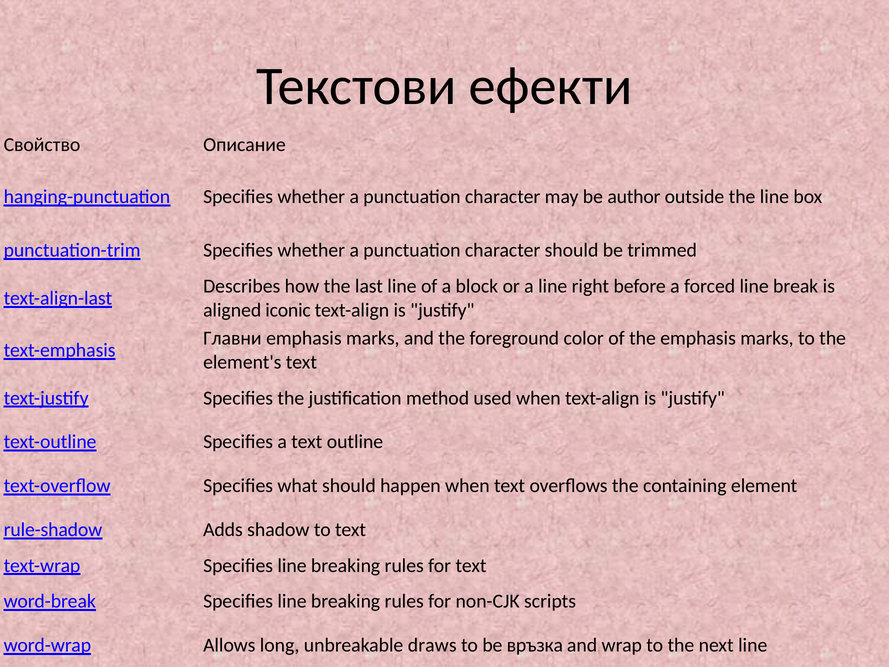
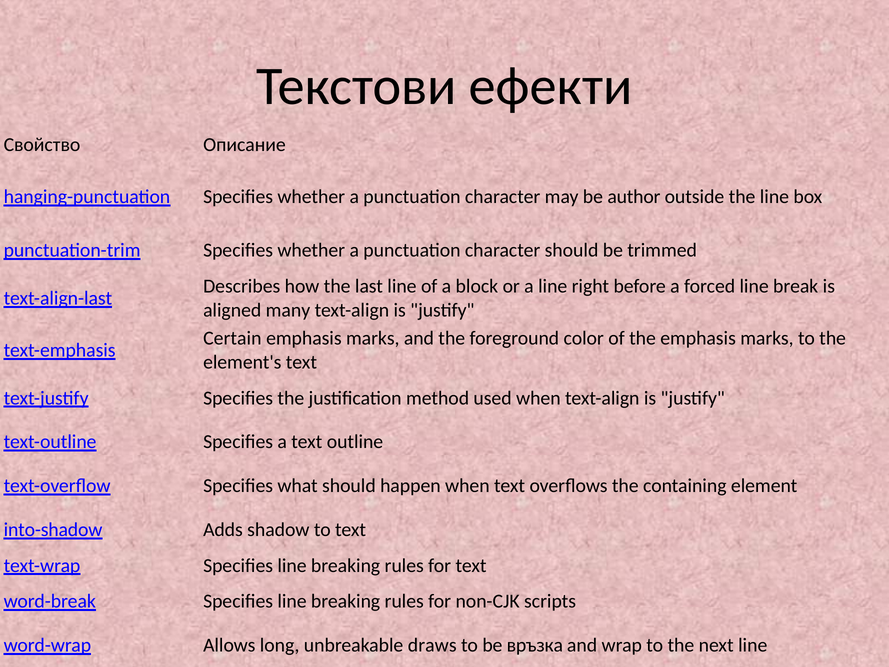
iconic: iconic -> many (288, 310)
Главни: Главни -> Certain (232, 338)
rule-shadow: rule-shadow -> into-shadow (53, 530)
